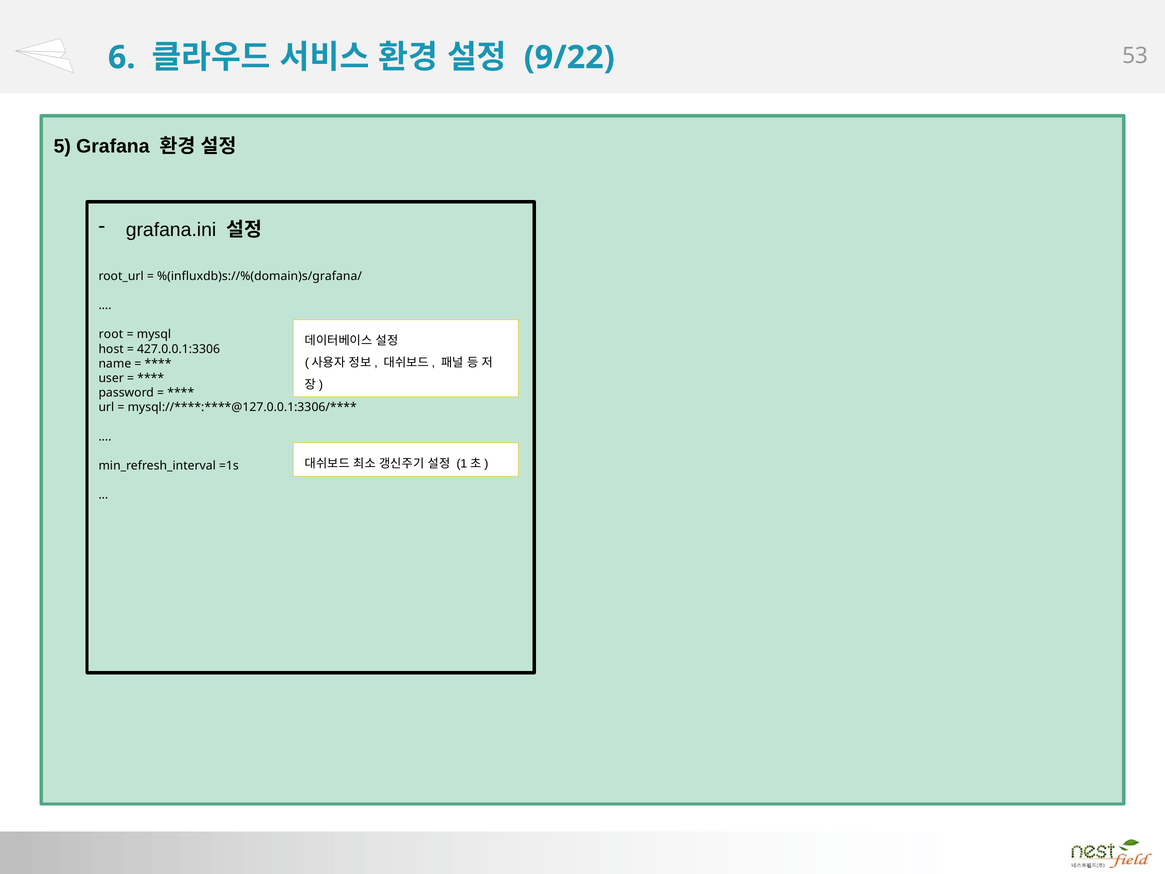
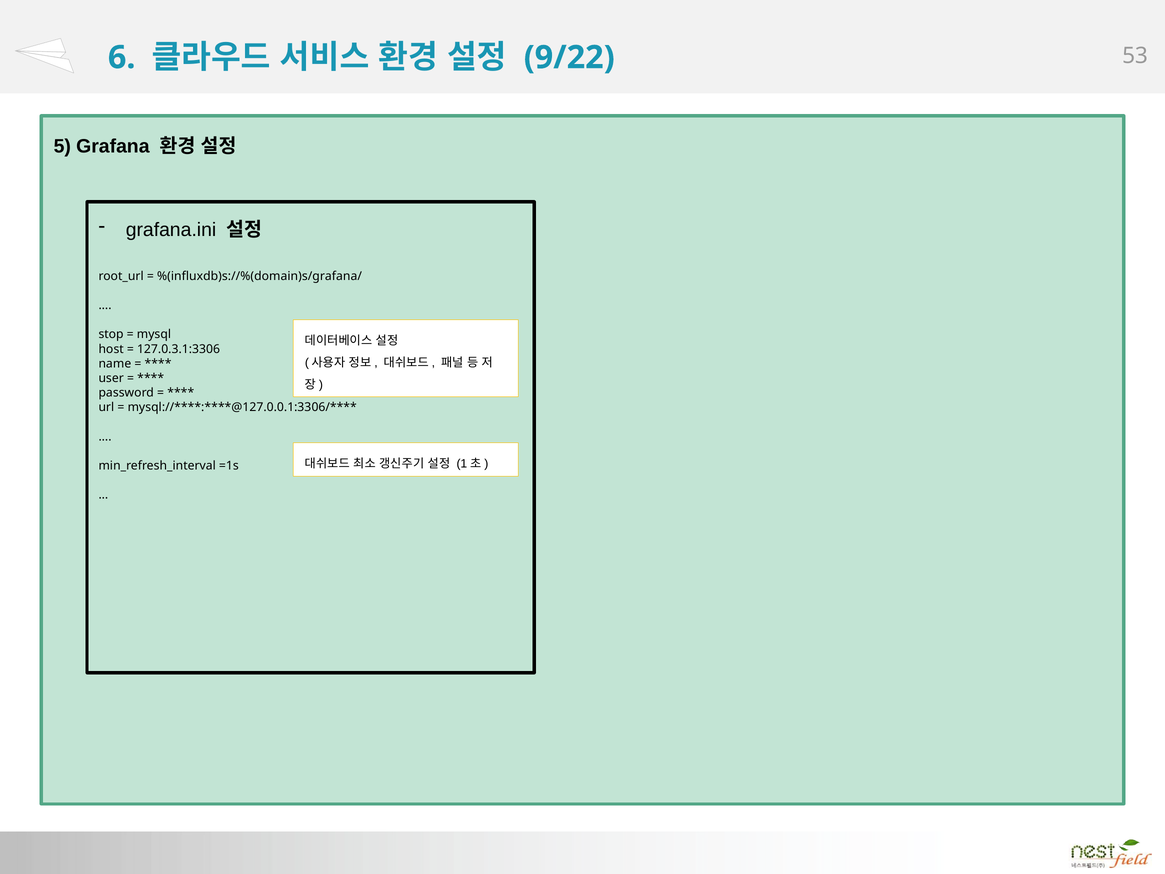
root: root -> stop (111, 334)
427.0.0.1:3306: 427.0.0.1:3306 -> 127.0.3.1:3306 (179, 349)
